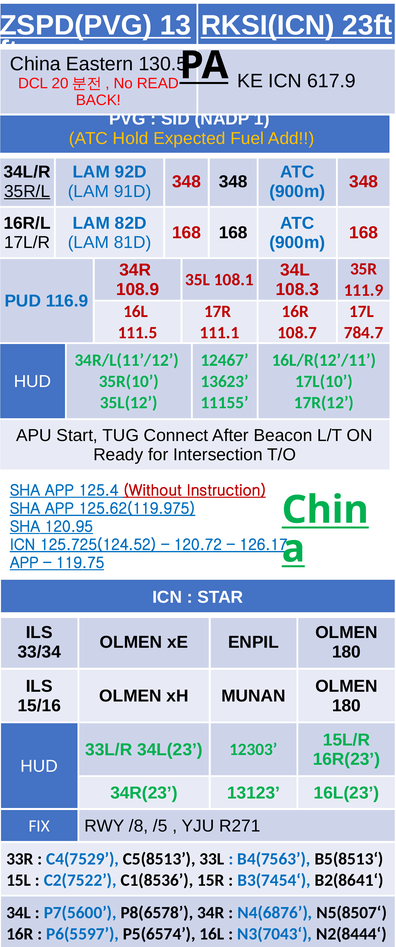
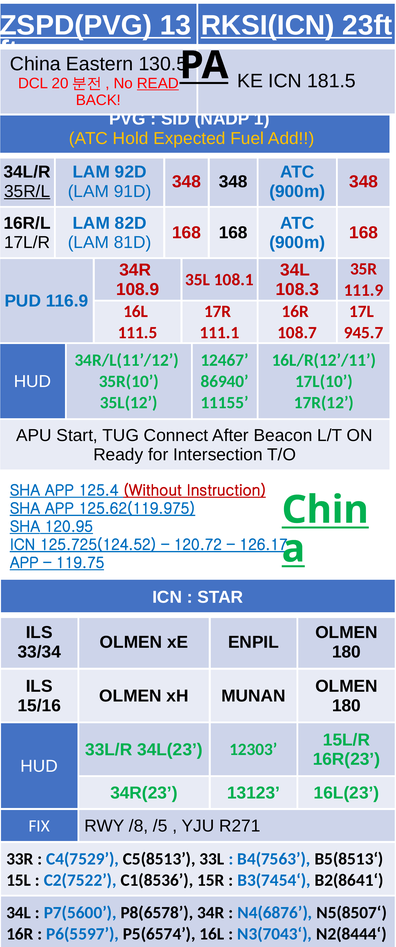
617.9: 617.9 -> 181.5 (331, 81)
READ underline: none -> present (158, 83)
784.7: 784.7 -> 945.7 (364, 333)
13623: 13623 -> 86940 (225, 382)
